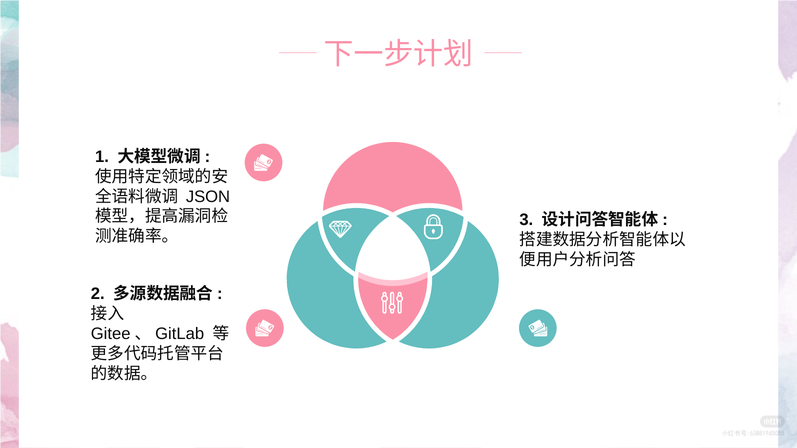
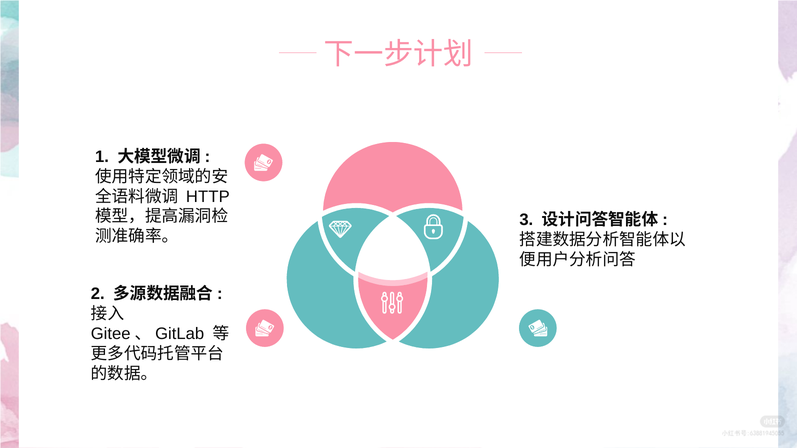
JSON: JSON -> HTTP (208, 197)
